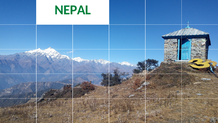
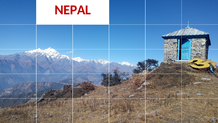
NEPAL colour: green -> red (73, 10)
